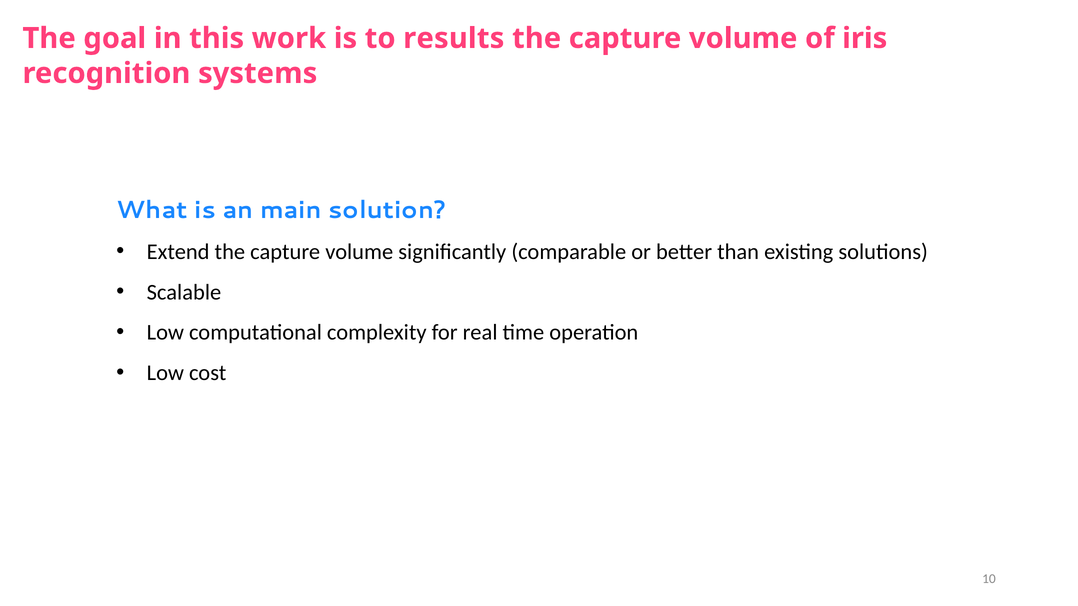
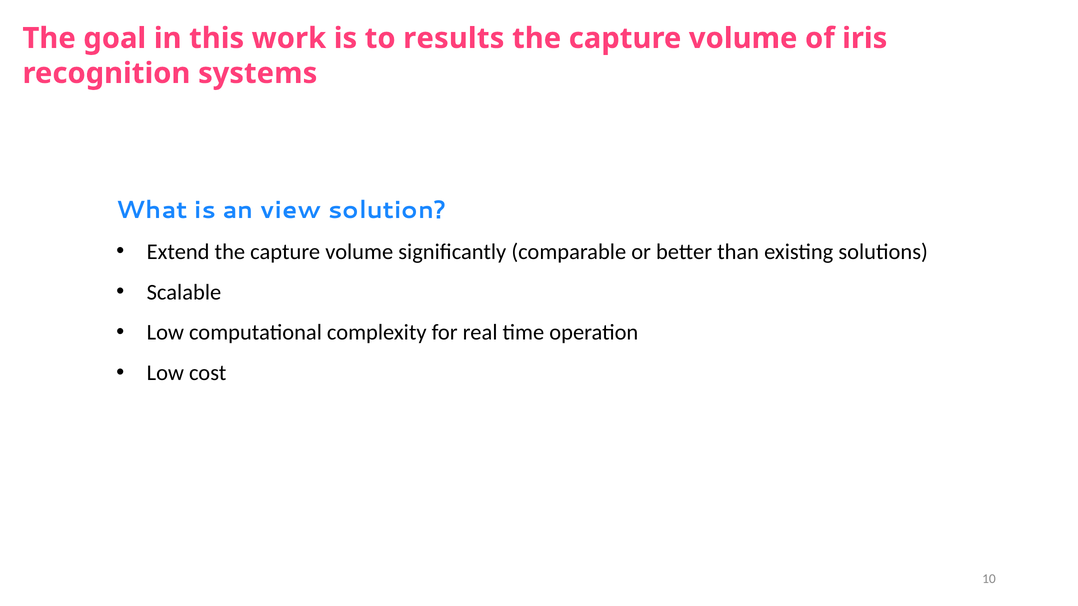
main: main -> view (291, 210)
